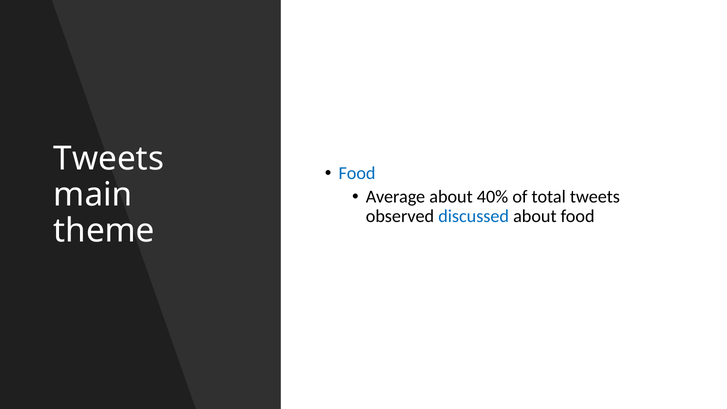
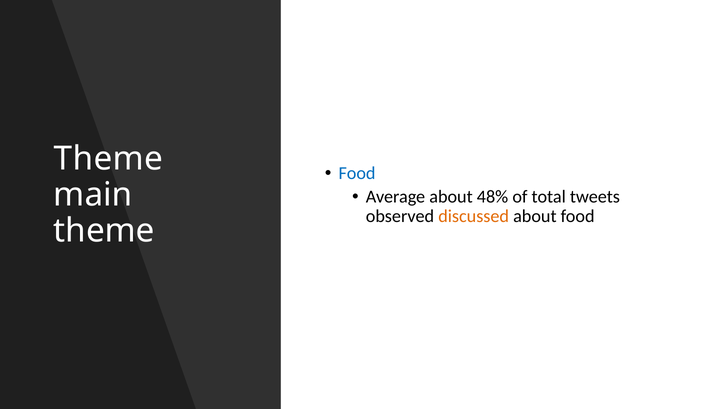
Tweets: Tweets -> Theme (109, 159)
40%: 40% -> 48% (493, 197)
discussed colour: blue -> orange (474, 216)
